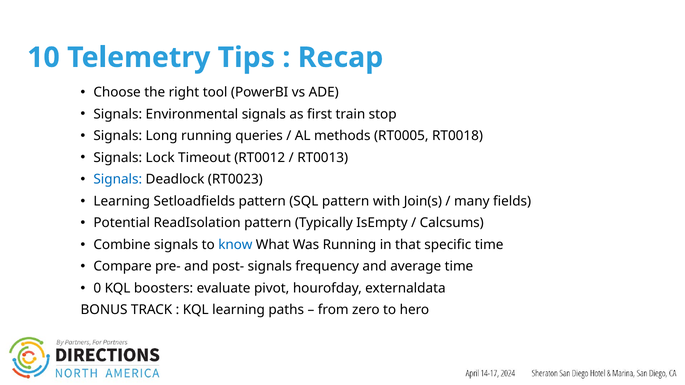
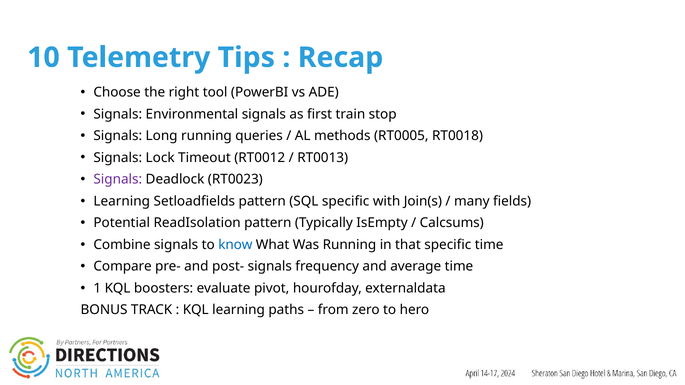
Signals colour: blue -> purple (118, 180)
SQL pattern: pattern -> specific (346, 201)
0: 0 -> 1 (97, 288)
